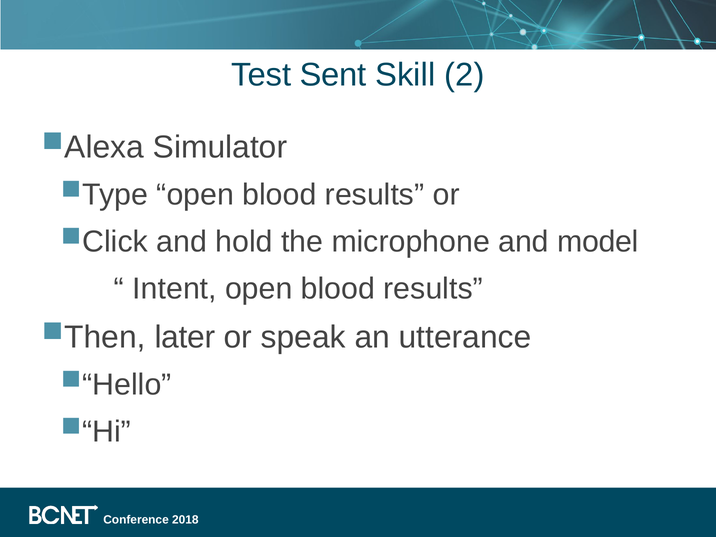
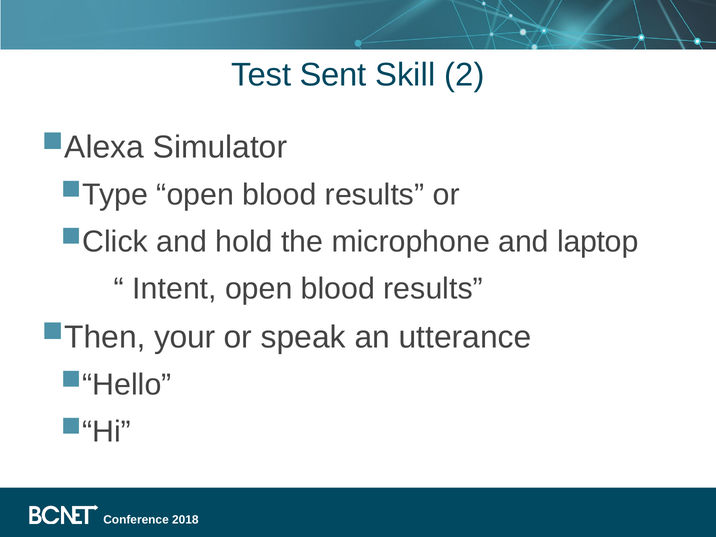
model: model -> laptop (598, 242)
later: later -> your (185, 337)
